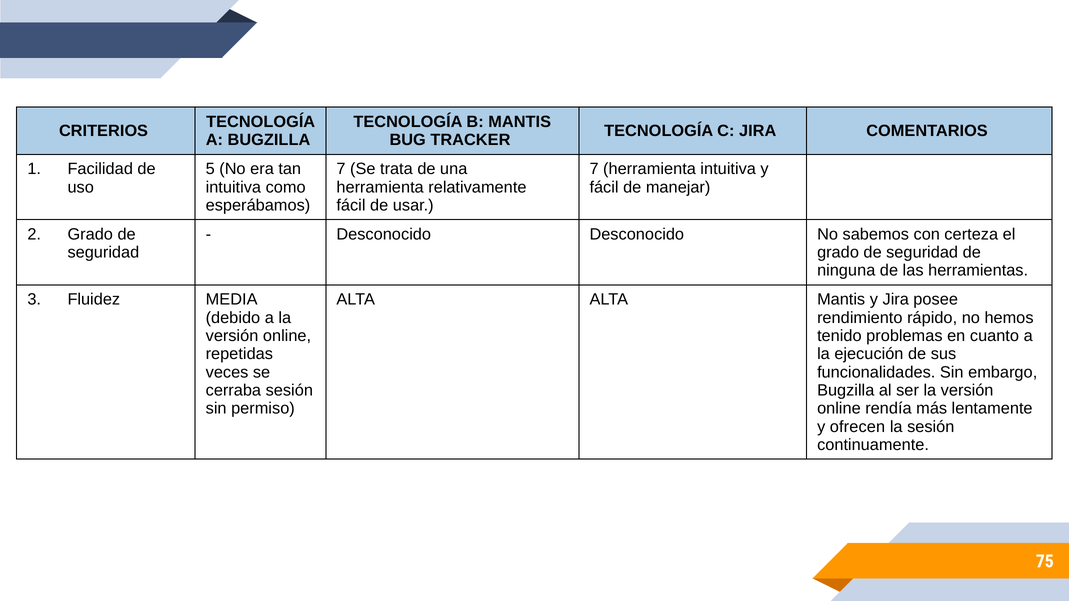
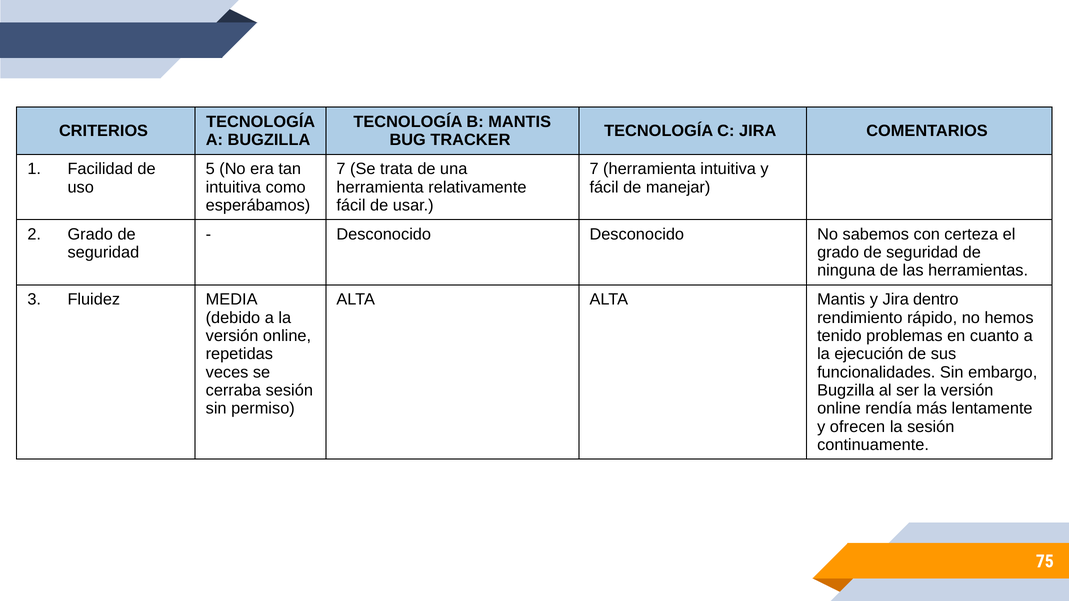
posee: posee -> dentro (936, 300)
